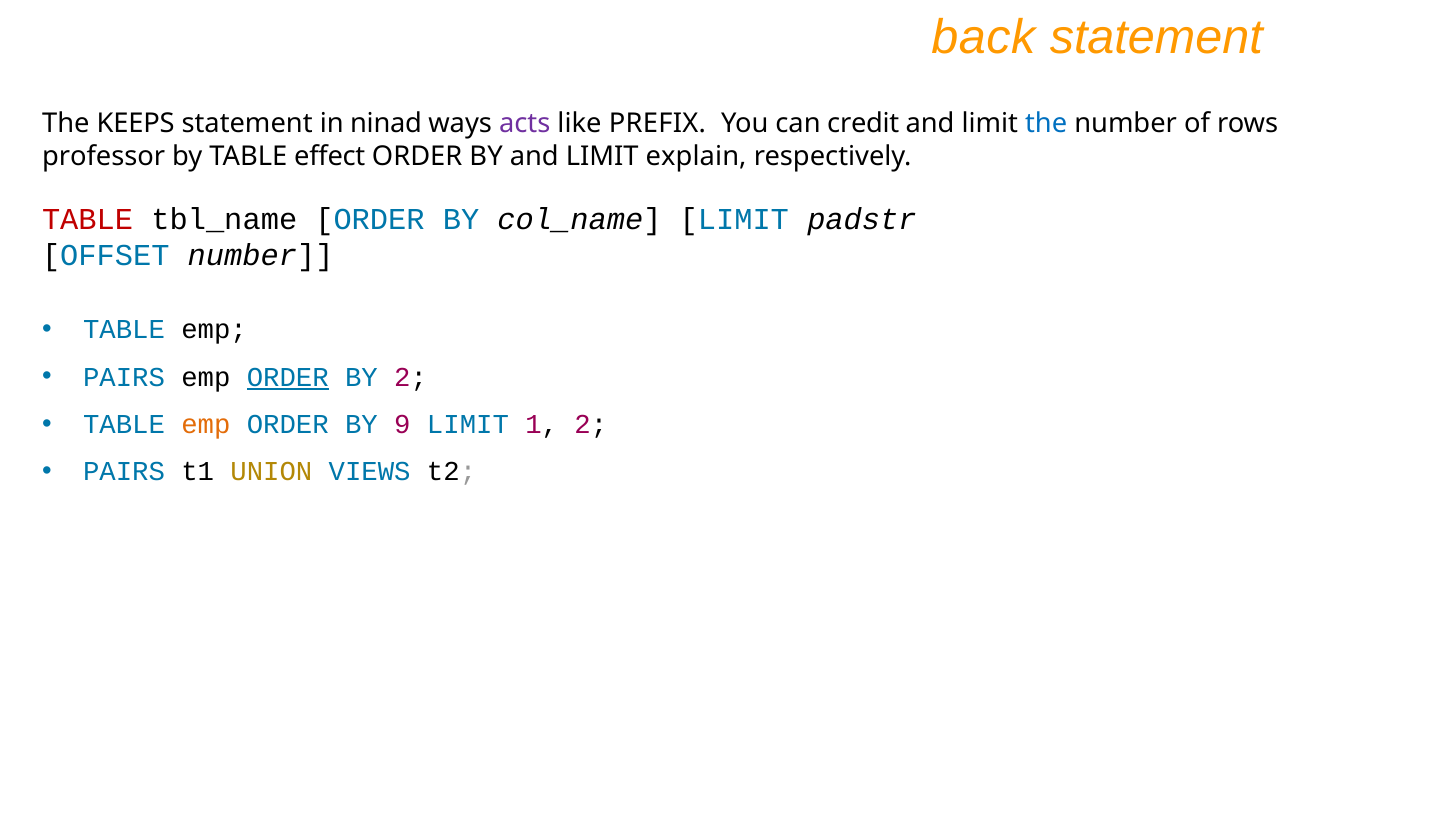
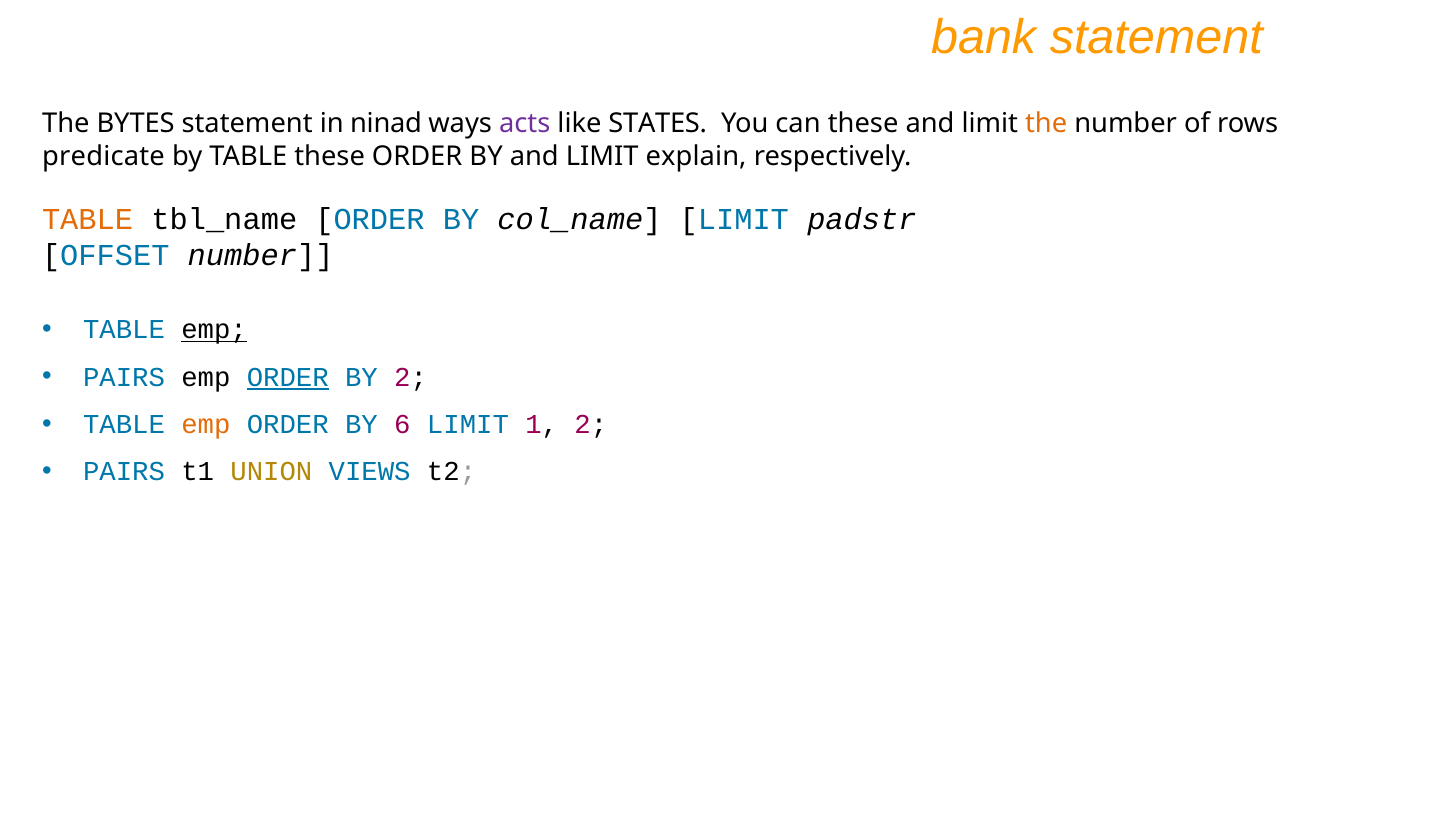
back: back -> bank (984, 38)
KEEPS: KEEPS -> BYTES (136, 124)
PREFIX: PREFIX -> STATES (658, 124)
can credit: credit -> these (863, 124)
the colour: blue -> orange (1046, 124)
professor: professor -> predicate (103, 156)
TABLE effect: effect -> these (330, 156)
TABLE colour: red -> orange (88, 219)
emp underline: none -> present (214, 330)
9: 9 -> 6 (402, 425)
